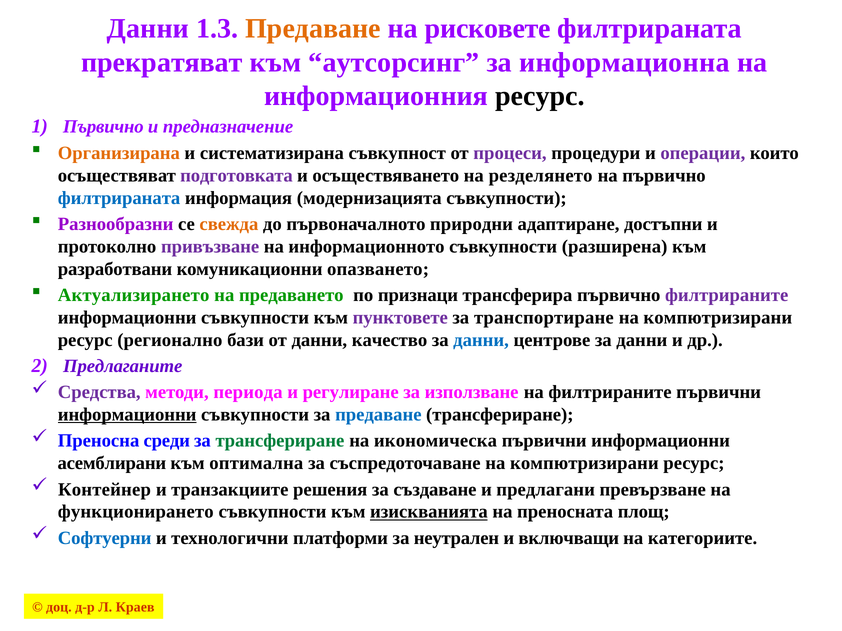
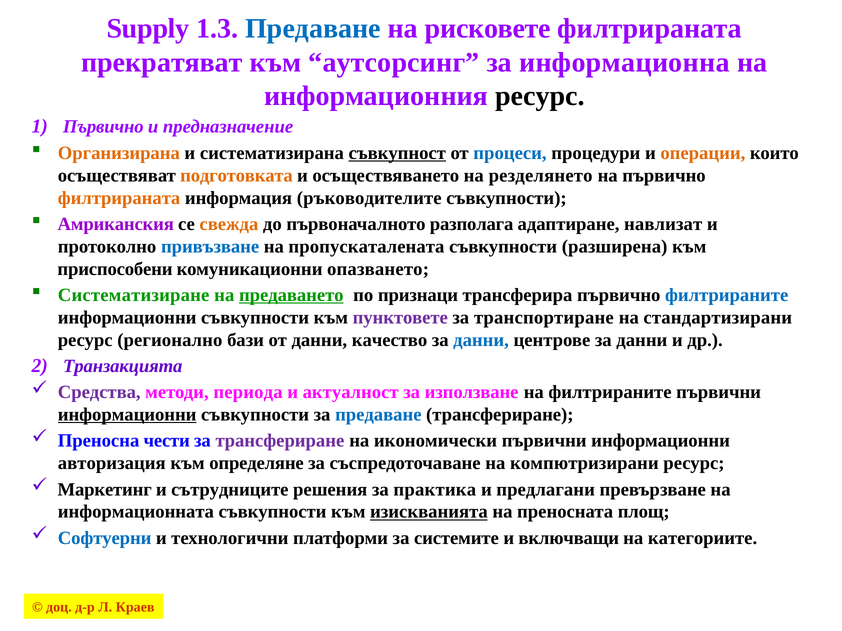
Данни: Данни -> Supply (148, 29)
Предаване colour: orange -> blue (313, 29)
съвкупност underline: none -> present (397, 153)
процеси colour: purple -> blue (510, 153)
операции colour: purple -> orange (703, 153)
подготовката colour: purple -> orange (237, 176)
филтрираната colour: blue -> orange (119, 198)
модернизацията: модернизацията -> ръководителите (369, 198)
Разнообразни: Разнообразни -> Амриканския (116, 224)
природни: природни -> разполага (472, 224)
достъпни: достъпни -> навлизат (663, 224)
привъзване colour: purple -> blue (210, 247)
информационното: информационното -> пропускаталената (366, 247)
разработвани: разработвани -> приспособени (115, 269)
Актуализирането: Актуализирането -> Систематизиране (134, 295)
предаването underline: none -> present (291, 295)
филтрираните colour: purple -> blue (727, 295)
компютризирани: компютризирани -> стандартизирани (718, 318)
Предлаганите: Предлаганите -> Транзакцията (123, 366)
регулиране: регулиране -> актуалност (351, 393)
среди: среди -> чести (167, 441)
трансфериране colour: green -> purple (280, 441)
икономическа: икономическа -> икономически (436, 441)
асемблирани: асемблирани -> авторизация (112, 464)
оптимална: оптимална -> определяне (257, 464)
Контейнер: Контейнер -> Маркетинг (105, 490)
транзакциите: транзакциите -> сътрудниците (230, 490)
създаване: създаване -> практика (435, 490)
функционирането: функционирането -> информационната (136, 512)
неутрален: неутрален -> системите (456, 538)
